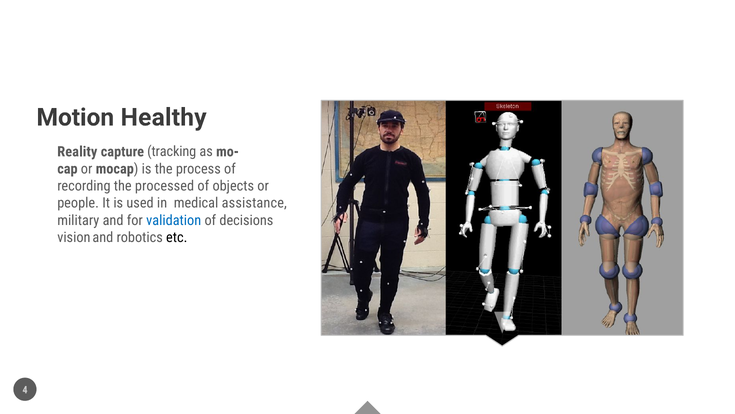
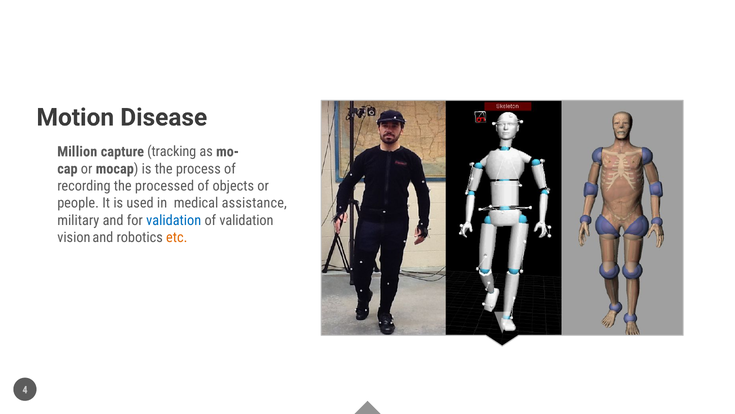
Healthy: Healthy -> Disease (164, 117)
Reality: Reality -> Million (77, 151)
of decisions: decisions -> validation (246, 220)
etc colour: black -> orange (177, 237)
